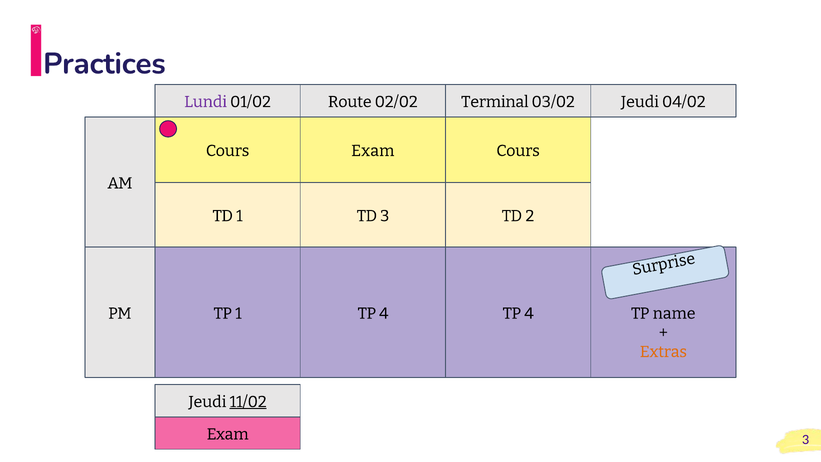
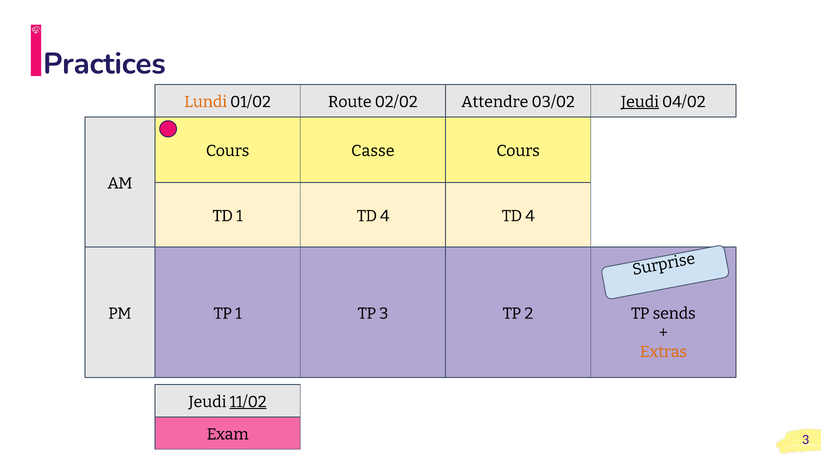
Lundi colour: purple -> orange (206, 102)
Terminal: Terminal -> Attendre (495, 102)
Jeudi underline: none -> present (640, 102)
Cours Exam: Exam -> Casse (373, 151)
1 TD 3: 3 -> 4 (385, 216)
2: 2 -> 4 (530, 216)
4: 4 -> 3 (384, 313)
4: 4 -> 2 (529, 313)
name: name -> sends (674, 313)
